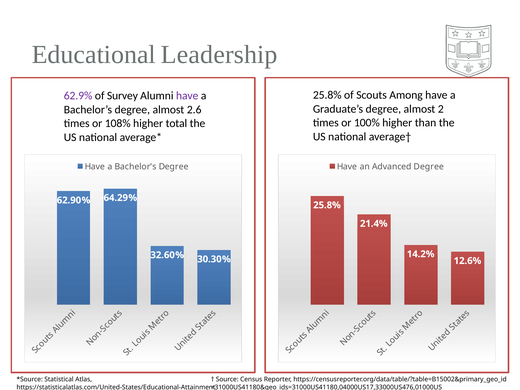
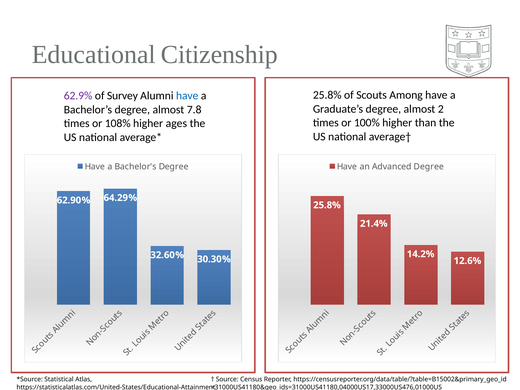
Leadership: Leadership -> Citizenship (219, 55)
have colour: purple -> blue (187, 96)
2.6: 2.6 -> 7.8 (194, 110)
total: total -> ages (176, 123)
